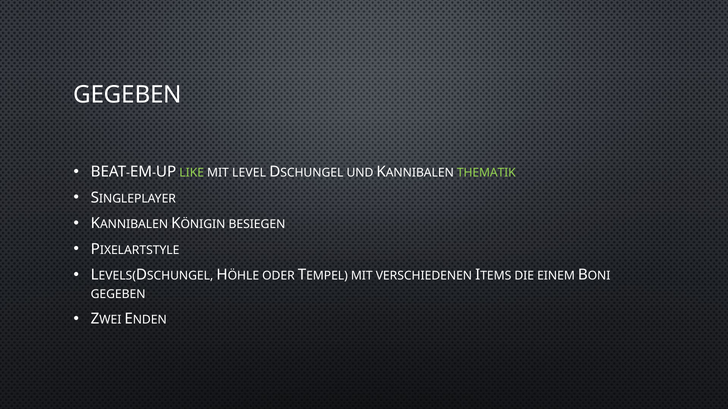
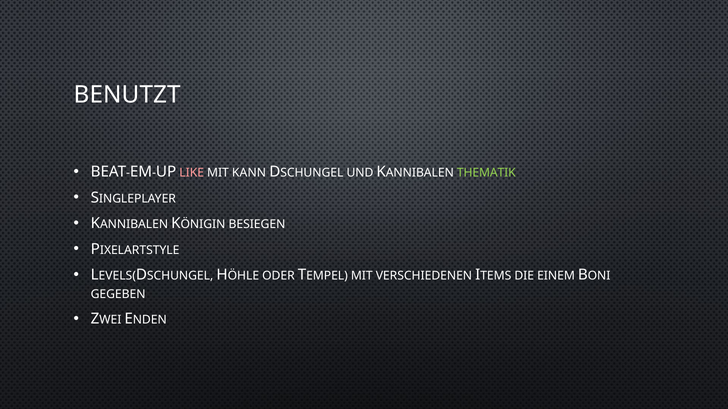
GEGEBEN: GEGEBEN -> BENUTZT (127, 95)
LIKE colour: light green -> pink (192, 173)
LEVEL: LEVEL -> KANN (249, 173)
